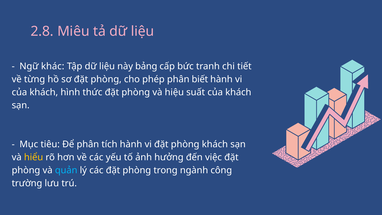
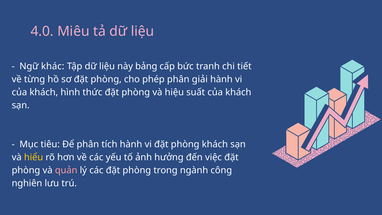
2.8: 2.8 -> 4.0 (42, 31)
biết: biết -> giải (200, 79)
quản colour: light blue -> pink (66, 170)
trường: trường -> nghiên (27, 183)
